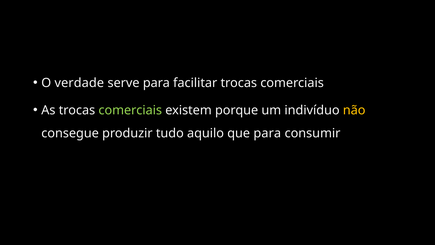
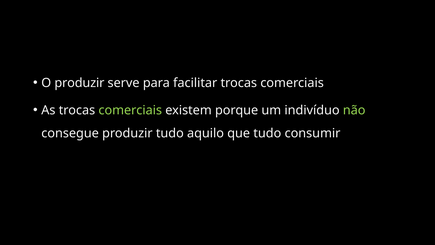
O verdade: verdade -> produzir (79, 83)
não colour: yellow -> light green (354, 110)
que para: para -> tudo (267, 133)
